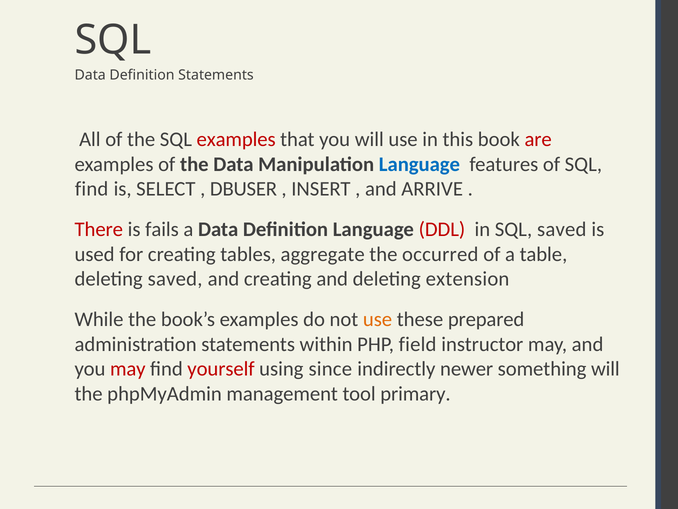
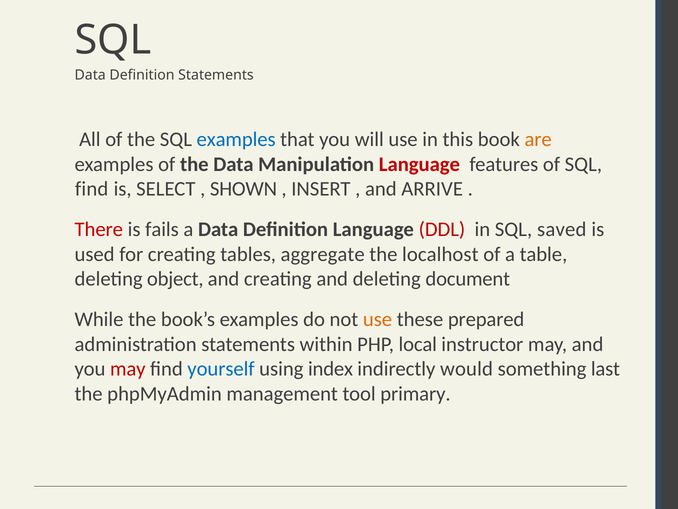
examples colour: red -> blue (236, 139)
are colour: red -> orange (538, 139)
Language colour: blue -> red (419, 164)
DBUSER: DBUSER -> SHOWN (244, 189)
occurred: occurred -> localhost (440, 254)
deleting saved: saved -> object (175, 279)
extension: extension -> document (468, 279)
field: field -> local (418, 344)
yourself colour: red -> blue (221, 369)
since: since -> index (331, 369)
newer: newer -> would (467, 369)
something will: will -> last (605, 369)
